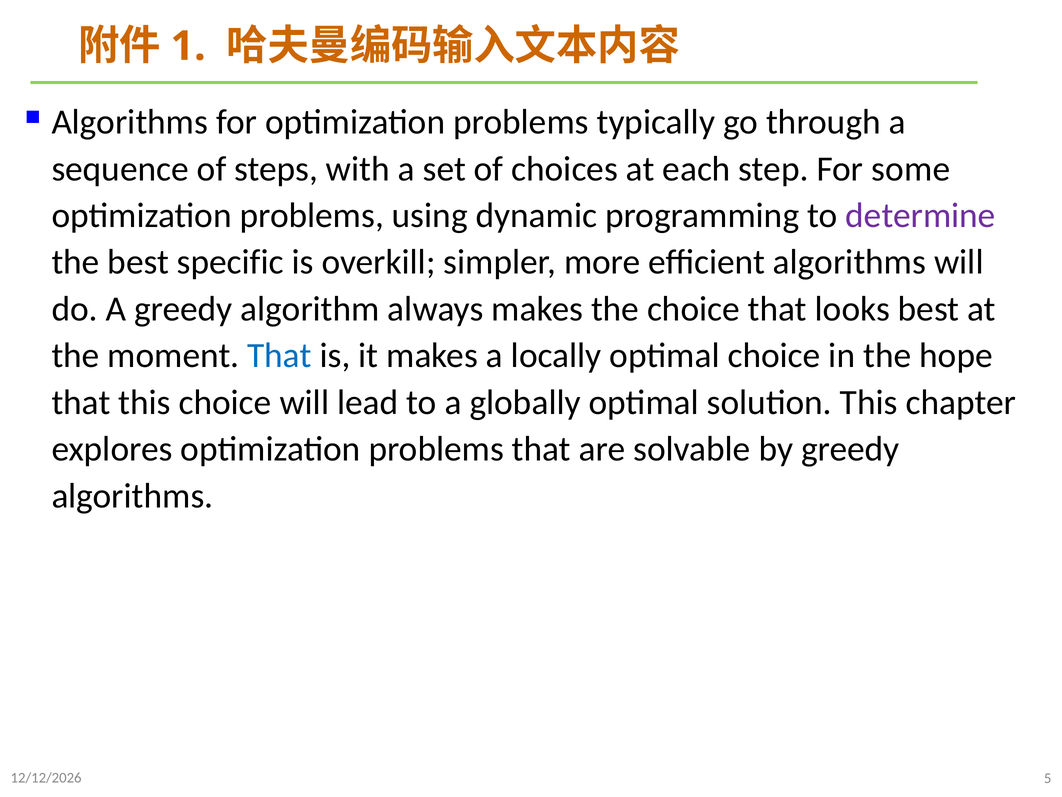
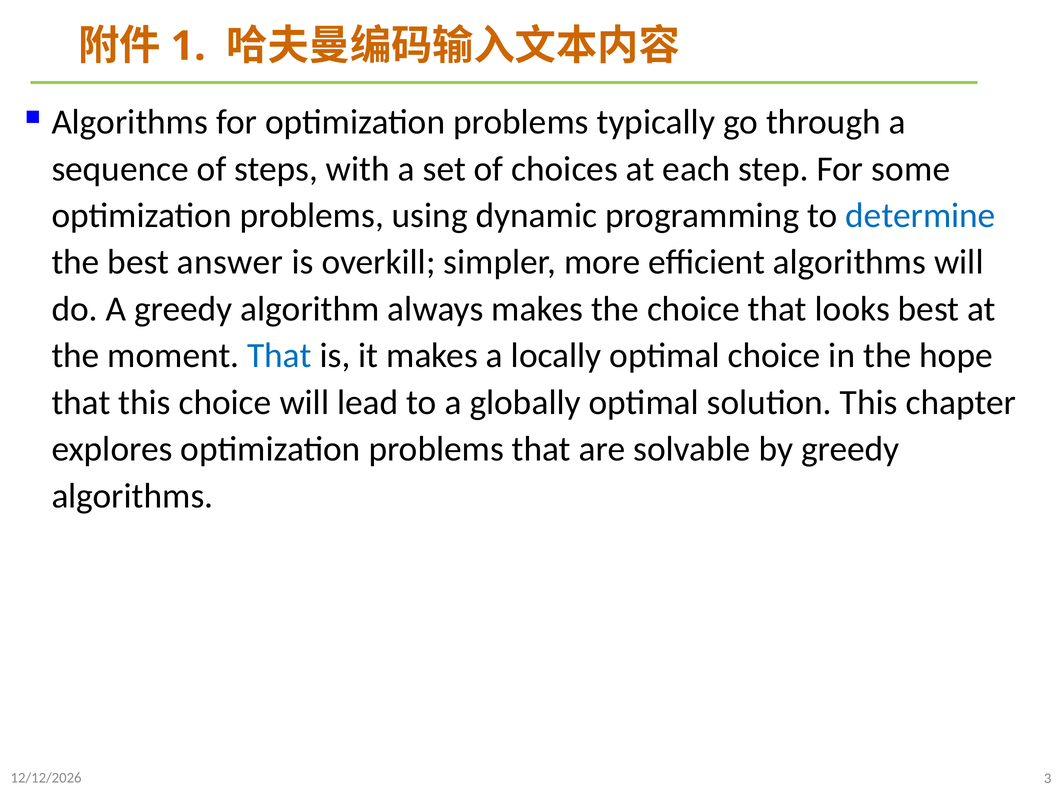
determine colour: purple -> blue (920, 215)
specific: specific -> answer (230, 262)
5: 5 -> 3 (1048, 778)
